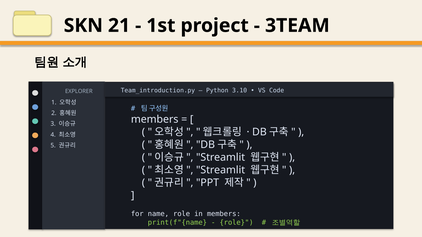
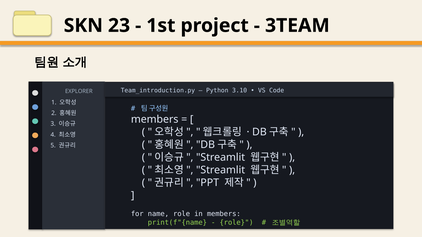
21: 21 -> 23 (119, 26)
